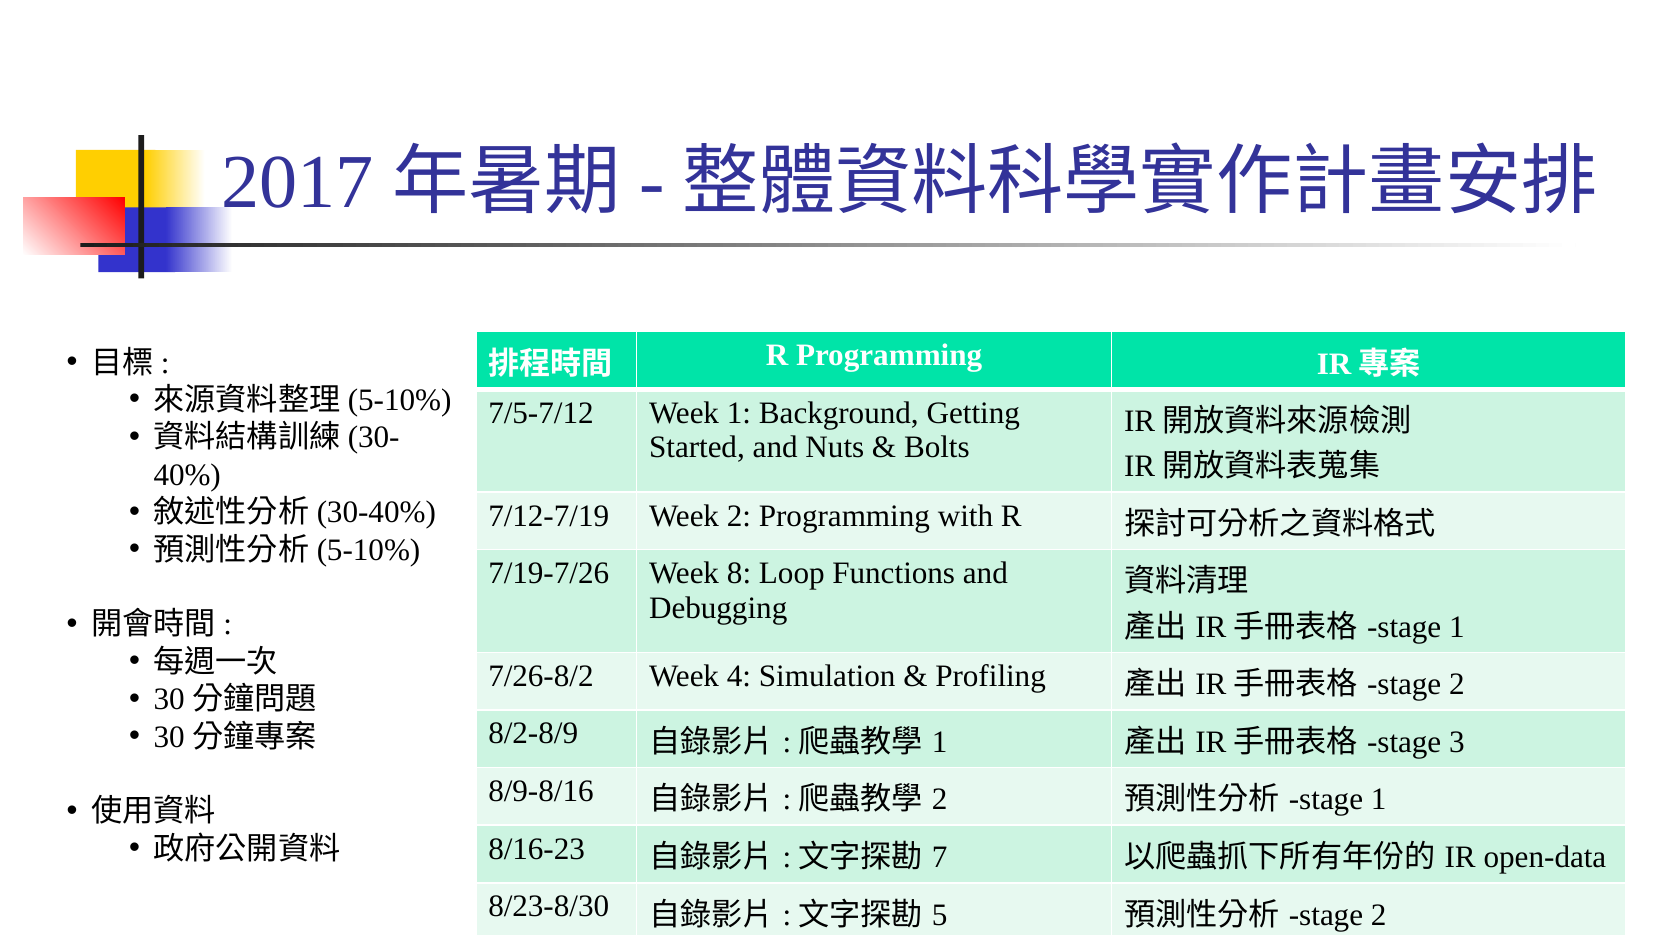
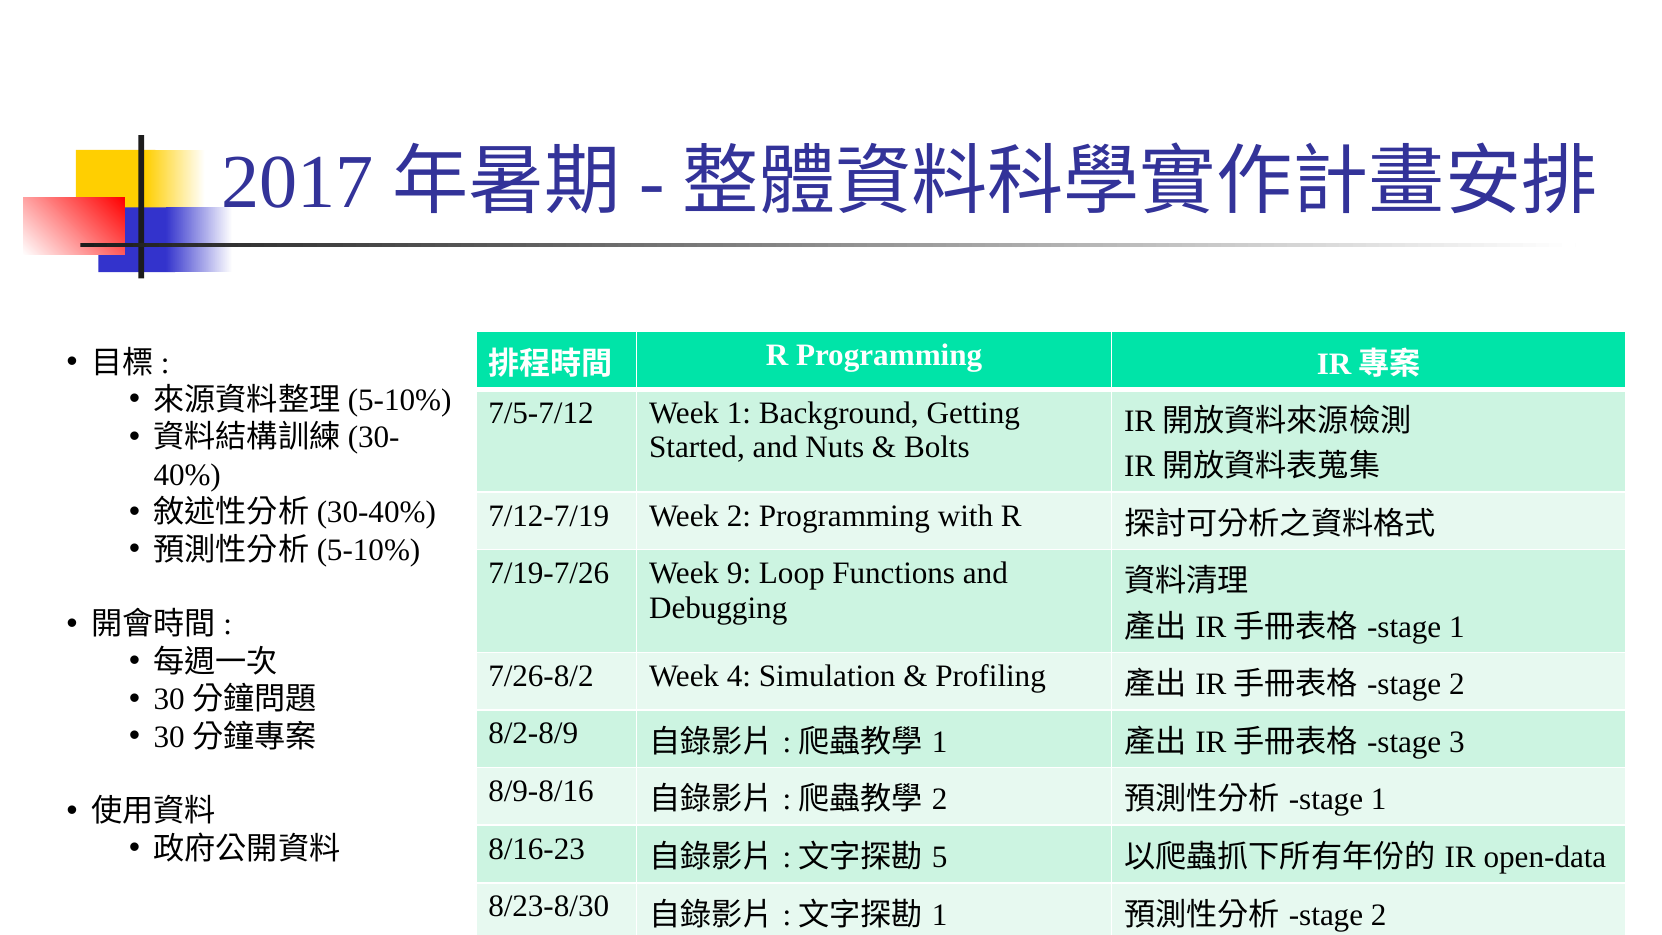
8: 8 -> 9 (739, 573)
7: 7 -> 5 (940, 857)
5: 5 -> 1 (940, 915)
